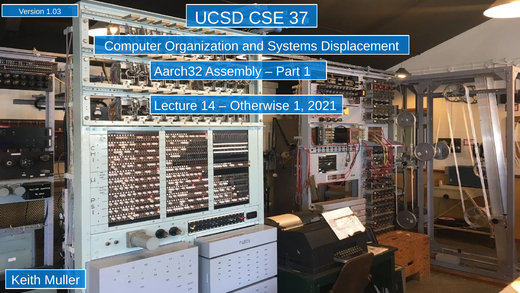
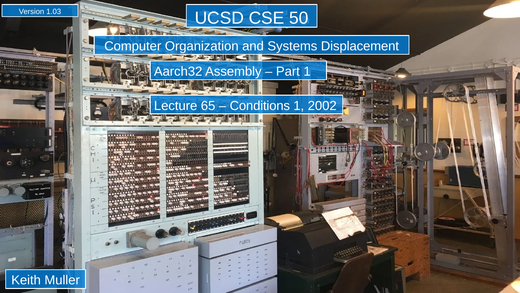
37: 37 -> 50 (299, 18)
14: 14 -> 65 (208, 106)
Otherwise: Otherwise -> Conditions (260, 106)
2021: 2021 -> 2002 (322, 106)
